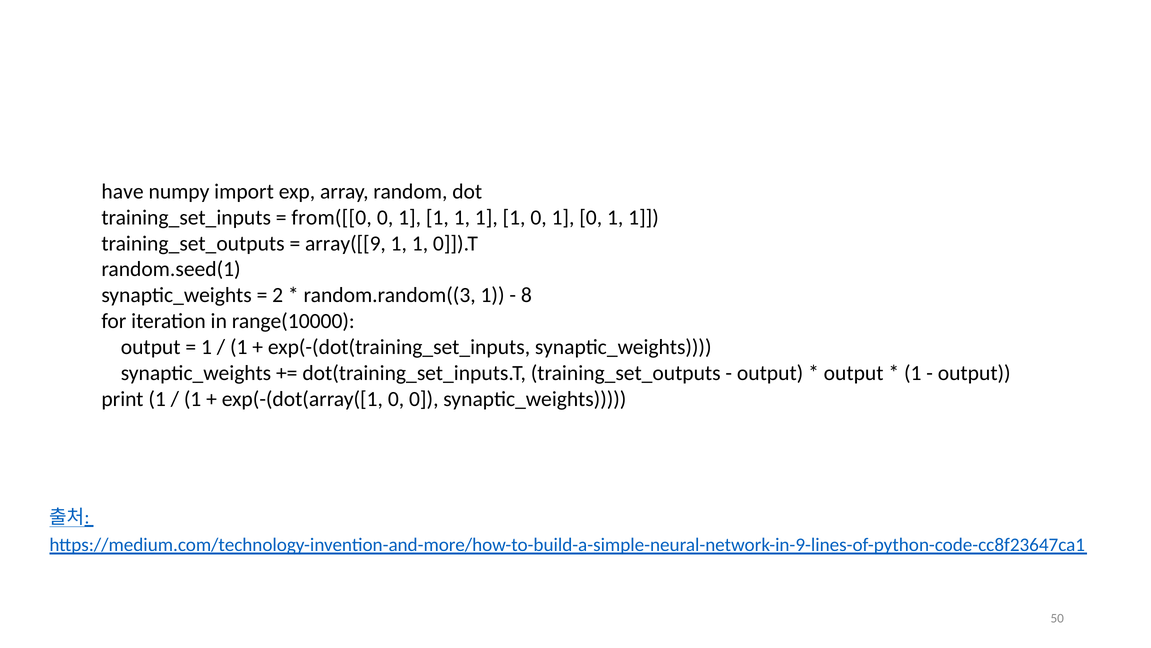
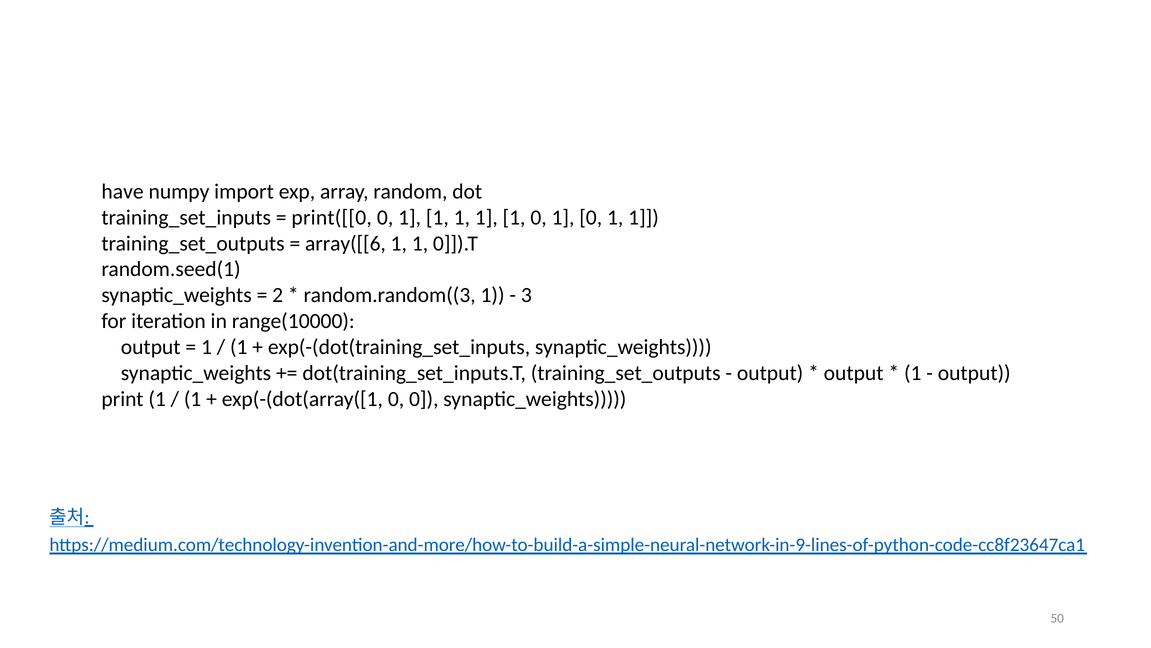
from([[0: from([[0 -> print([[0 (332, 217)
array([[9: array([[9 -> array([[6 (345, 243)
8: 8 -> 3 (526, 295)
